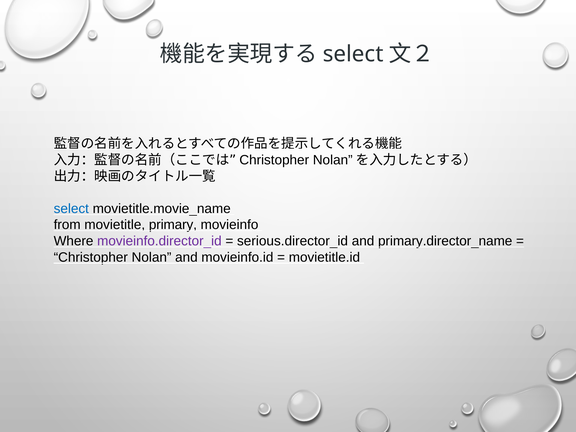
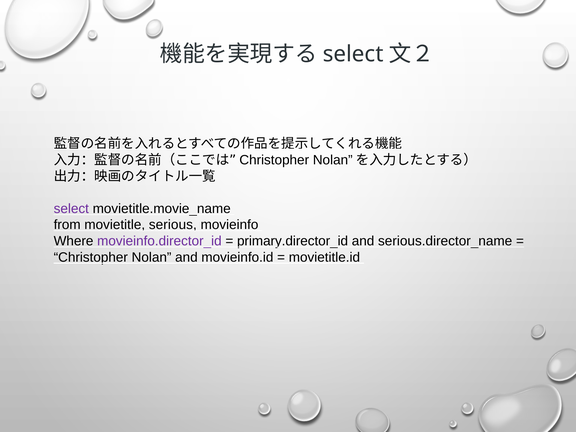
select colour: blue -> purple (71, 209)
primary: primary -> serious (173, 225)
serious.director_id: serious.director_id -> primary.director_id (293, 241)
primary.director_name: primary.director_name -> serious.director_name (445, 241)
